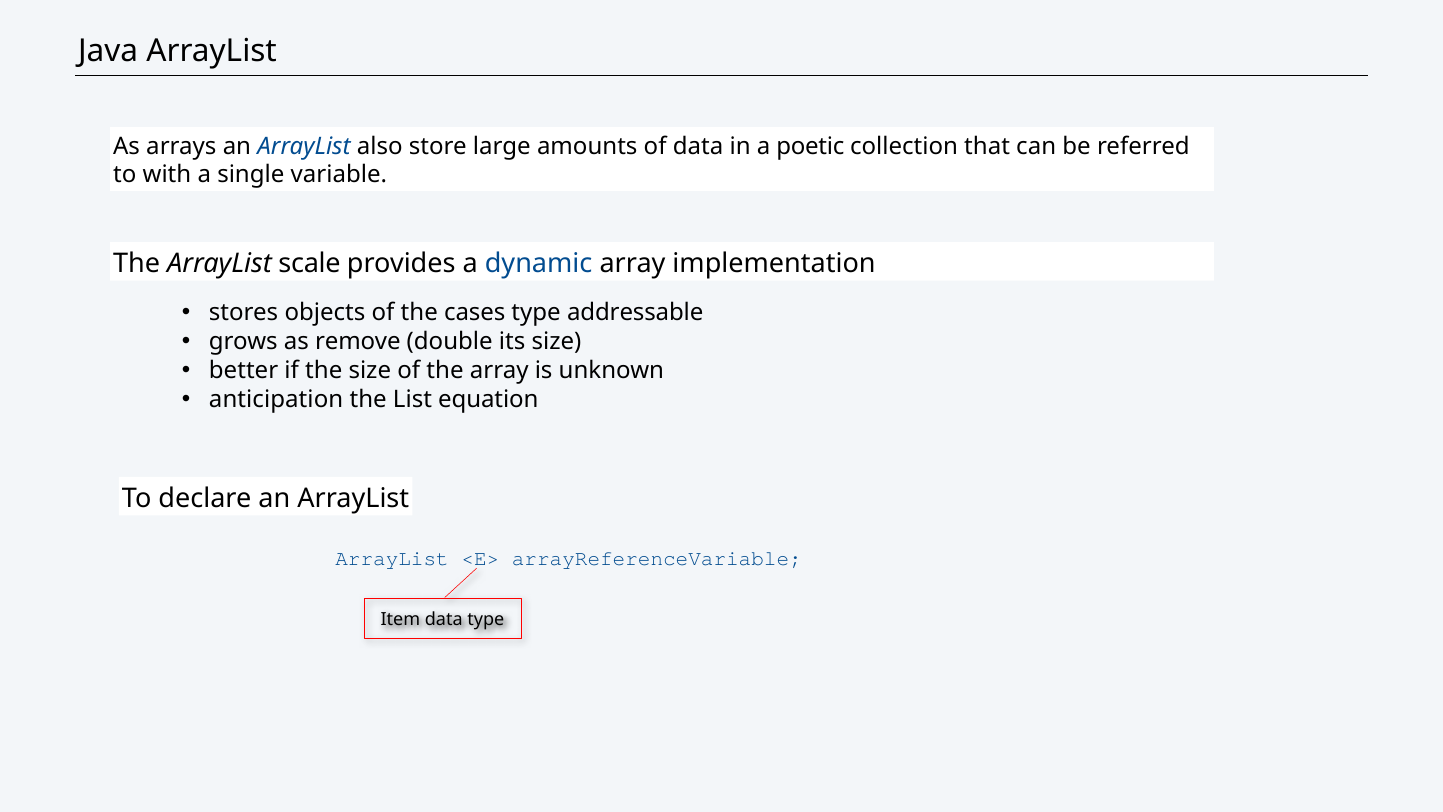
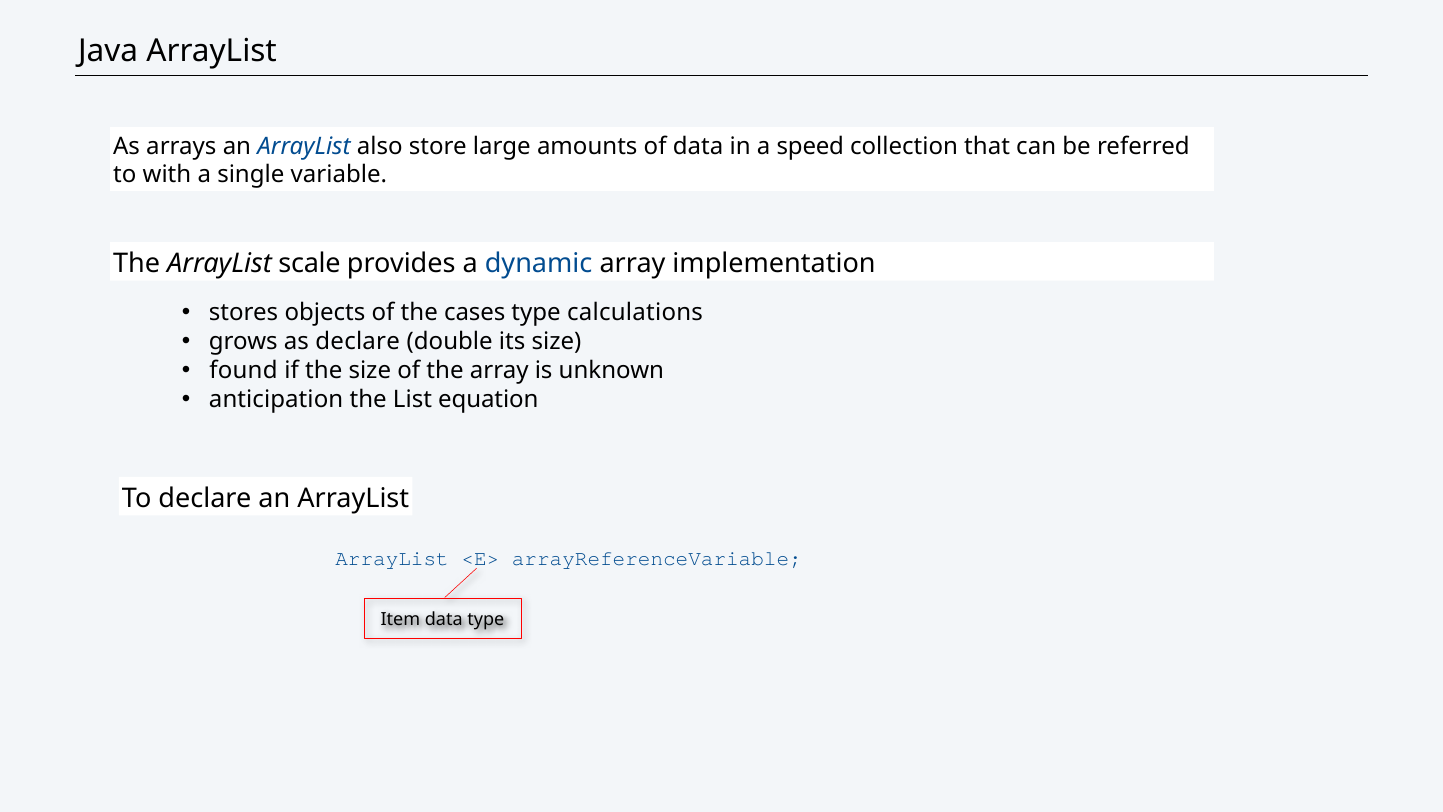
poetic: poetic -> speed (810, 146)
addressable: addressable -> calculations (635, 313)
as remove: remove -> declare (358, 341)
better: better -> found (243, 370)
